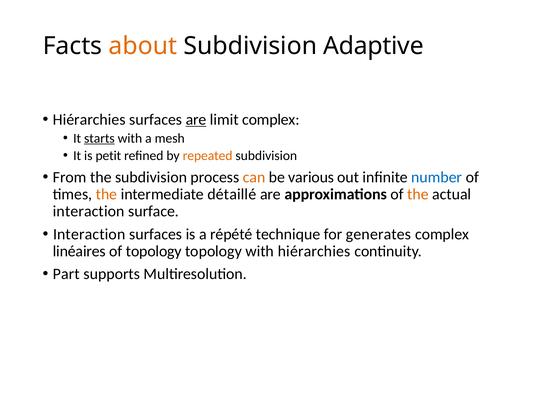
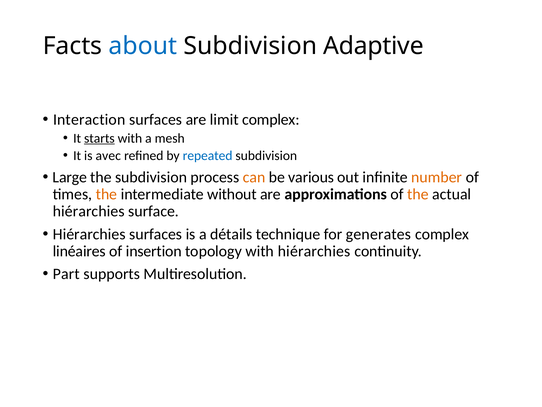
about colour: orange -> blue (143, 46)
Hiérarchies: Hiérarchies -> Interaction (89, 119)
are underline: present -> none (196, 119)
petit: petit -> avec (108, 156)
repeated colour: orange -> blue (208, 156)
From: From -> Large (70, 177)
number colour: blue -> orange (437, 177)
détaillé: détaillé -> without (232, 194)
interaction: interaction -> hiérarchies (89, 211)
Interaction: Interaction -> Hiérarchies (89, 234)
répété: répété -> détails (231, 234)
of topology: topology -> insertion (154, 251)
